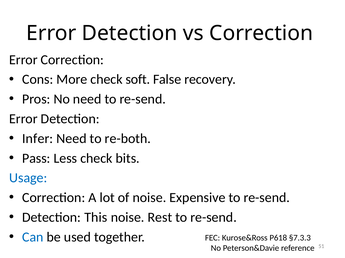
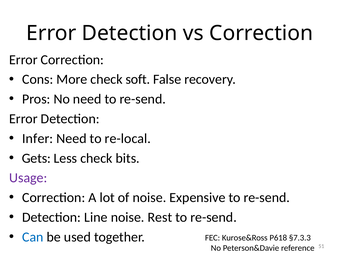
re-both: re-both -> re-local (128, 139)
Pass: Pass -> Gets (36, 159)
Usage colour: blue -> purple (28, 178)
This: This -> Line (96, 218)
